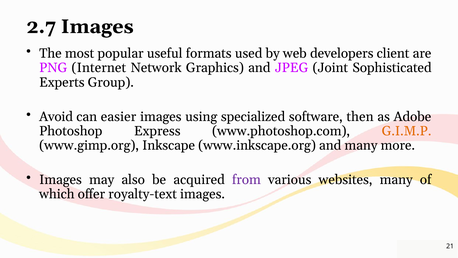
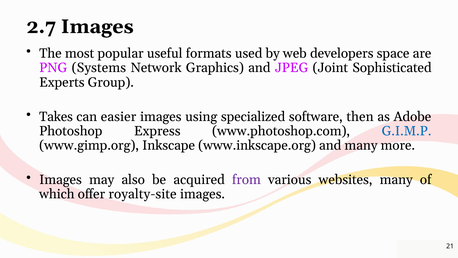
client: client -> space (393, 53)
Internet: Internet -> Systems (99, 68)
Avoid: Avoid -> Takes (56, 116)
G.I.M.P colour: orange -> blue (407, 131)
royalty-text: royalty-text -> royalty-site (143, 194)
